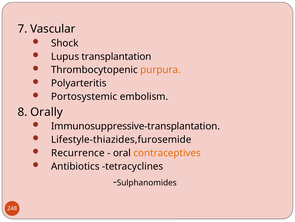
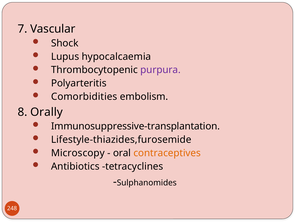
transplantation: transplantation -> hypocalcaemia (116, 56)
purpura colour: orange -> purple (161, 70)
Portosystemic: Portosystemic -> Comorbidities (84, 96)
Recurrence: Recurrence -> Microscopy (78, 152)
